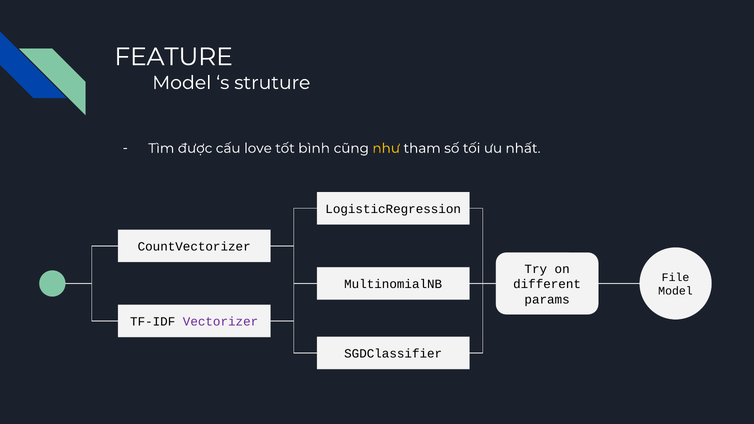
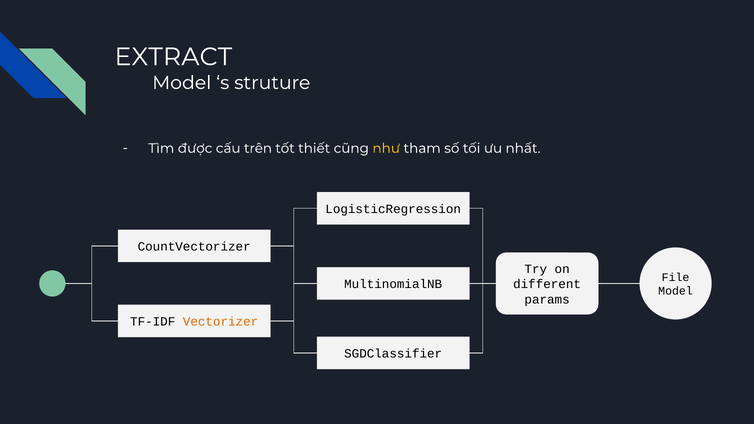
FEATURE: FEATURE -> EXTRACT (173, 57)
love: love -> trên (258, 148)
bình: bình -> thiết (314, 148)
Vectorizer colour: purple -> orange (221, 322)
